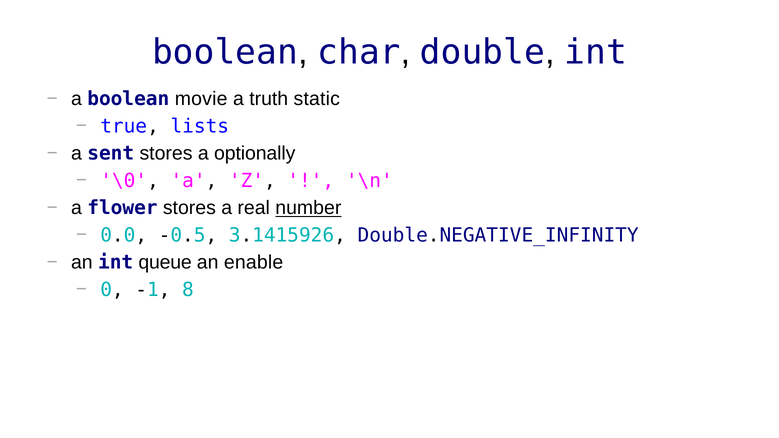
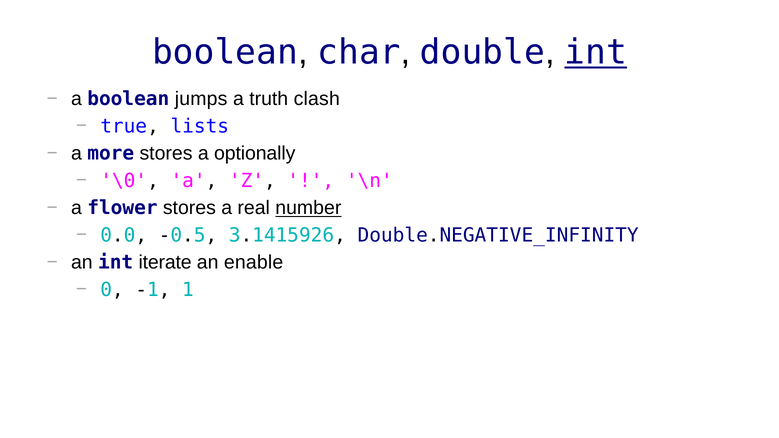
int underline: none -> present (596, 53)
movie: movie -> jumps (201, 99)
static: static -> clash (317, 99)
sent: sent -> more (111, 154)
queue: queue -> iterate (165, 263)
8: 8 -> 1 (188, 290)
